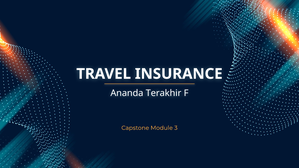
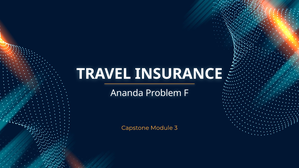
Terakhir: Terakhir -> Problem (164, 93)
